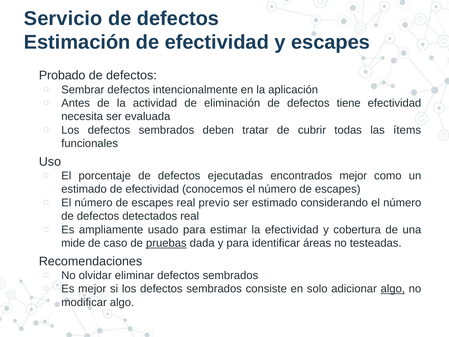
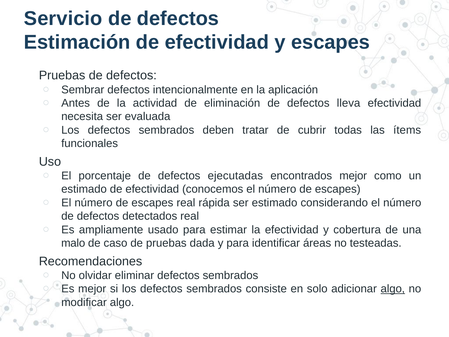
Probado: Probado -> Pruebas (62, 75)
tiene: tiene -> lleva (349, 103)
previo: previo -> rápida (214, 203)
mide: mide -> malo (73, 243)
pruebas underline: present -> none (166, 243)
